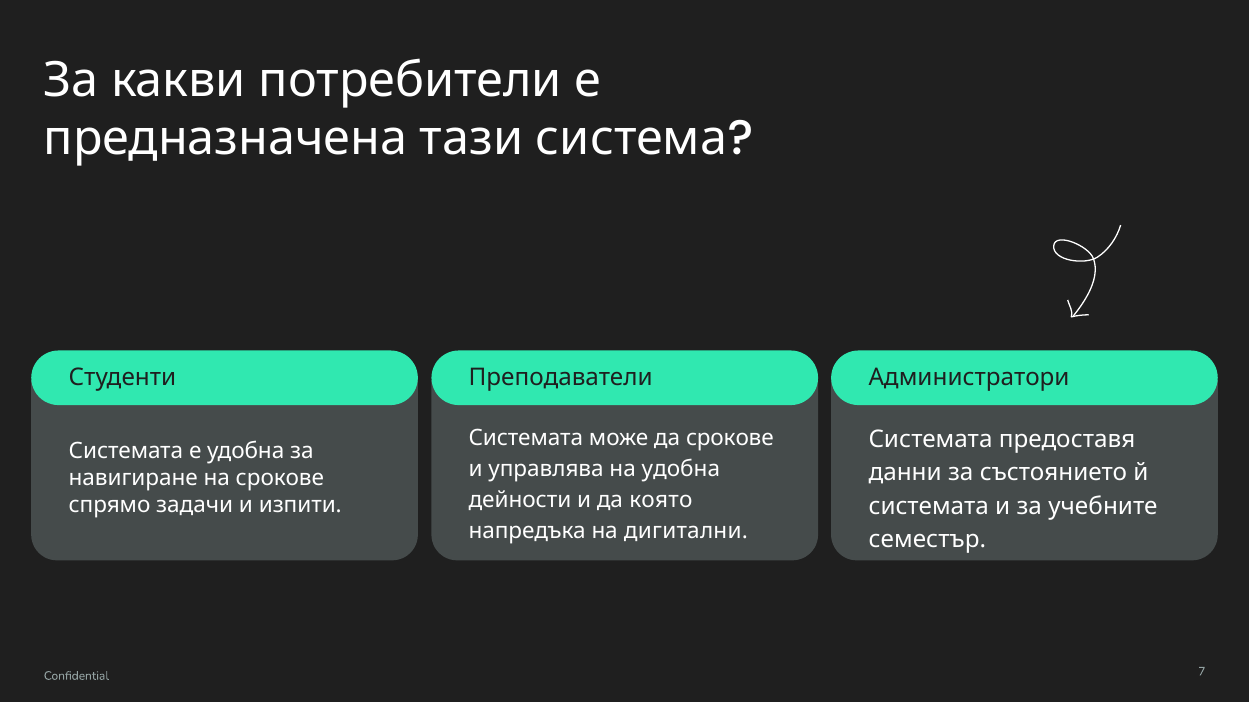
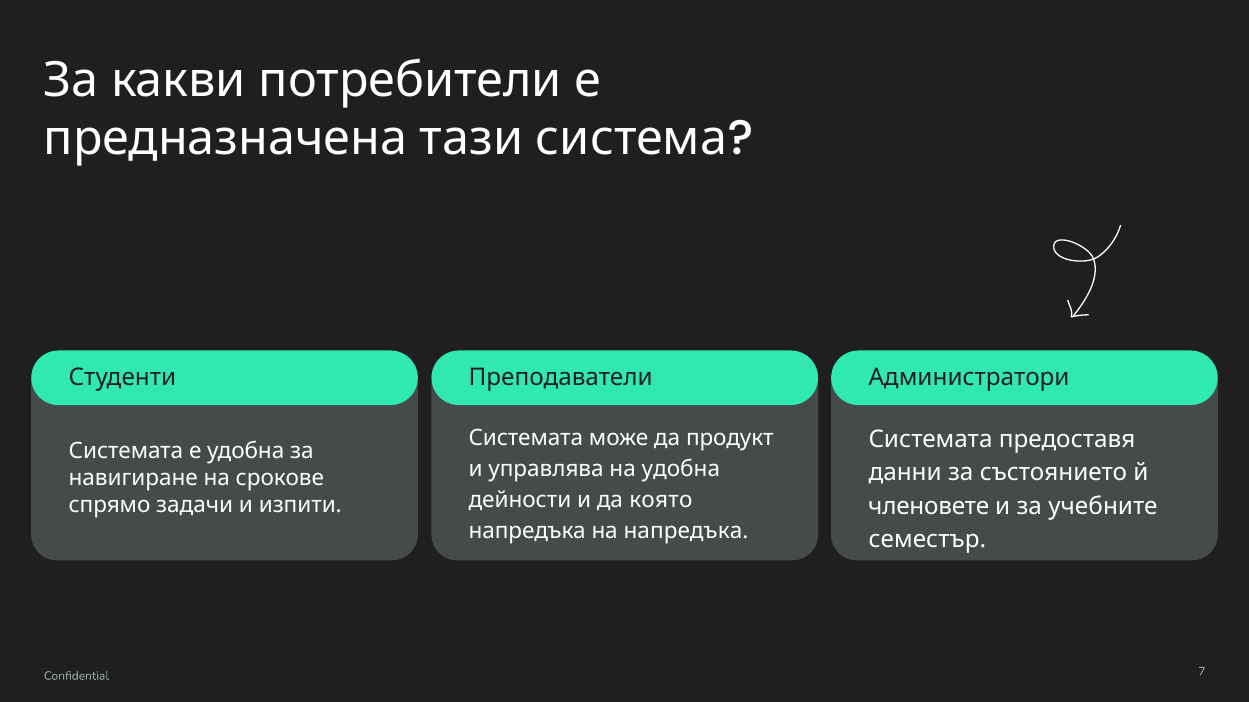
да срокове: срокове -> продукт (730, 438)
системата: системата -> членовете (929, 507)
на дигитални: дигитални -> напредъка (686, 532)
